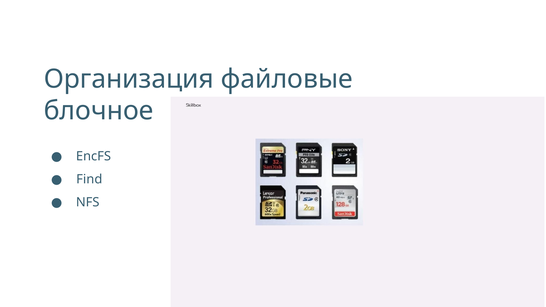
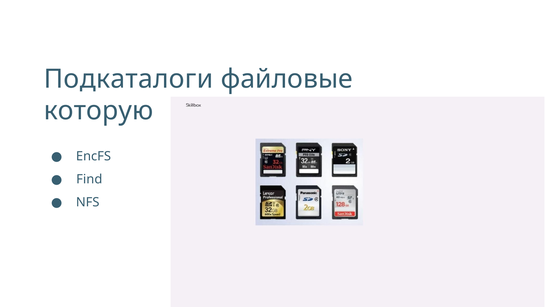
Организация: Организация -> Подкаталоги (129, 79)
блочное: блочное -> которую (99, 111)
